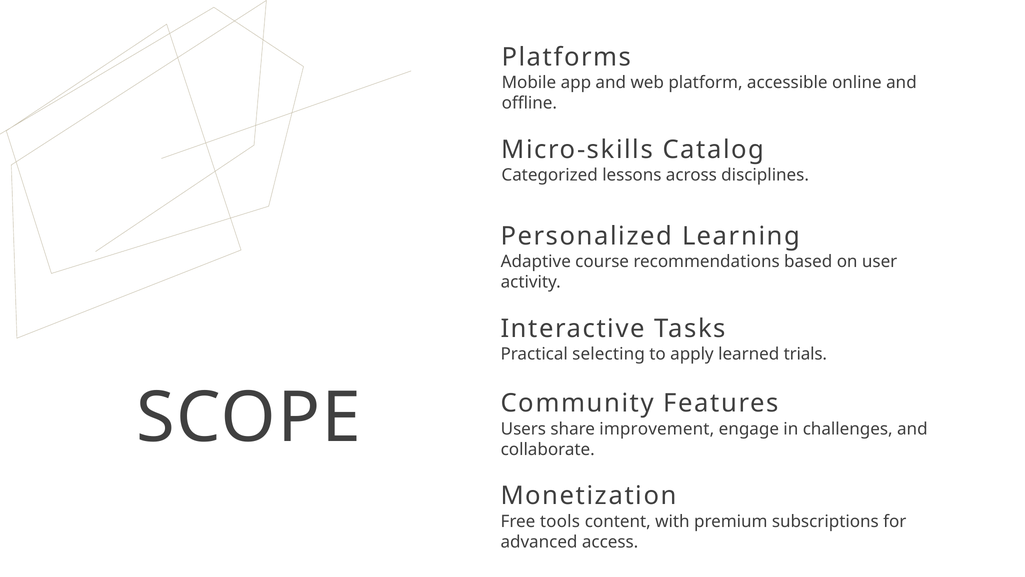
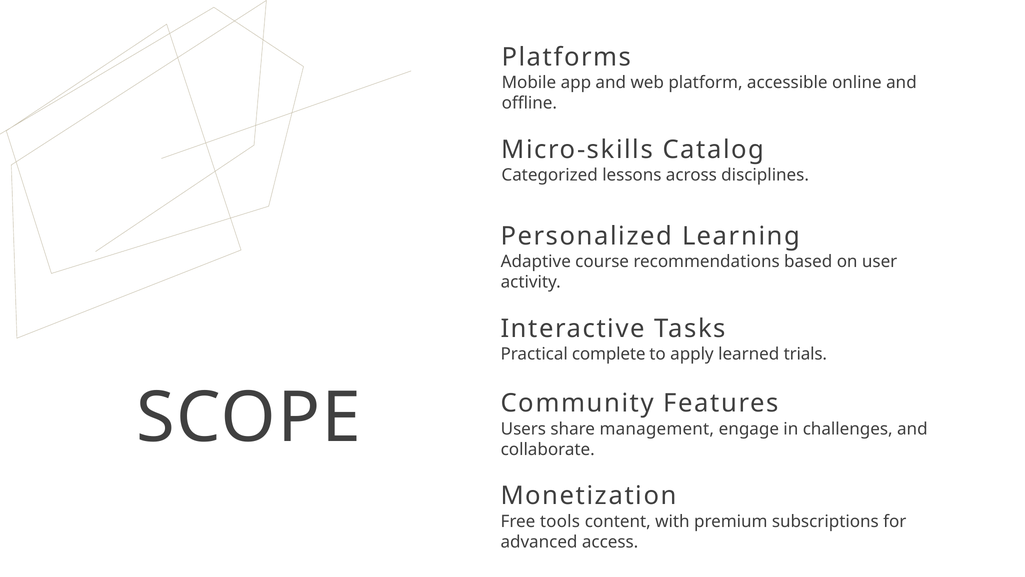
selecting: selecting -> complete (609, 354)
improvement: improvement -> management (657, 429)
